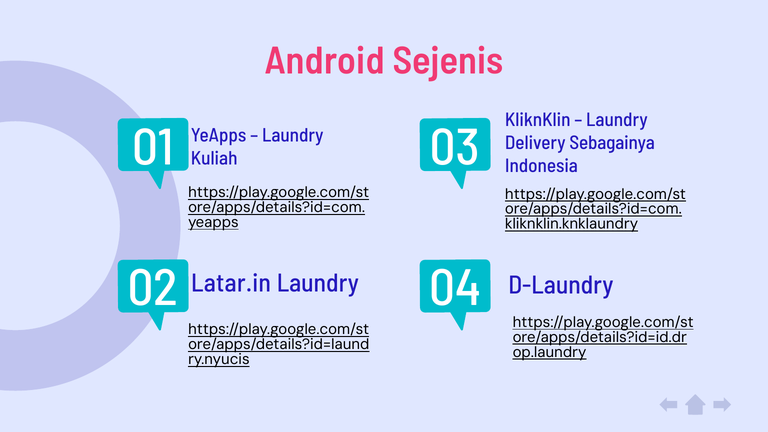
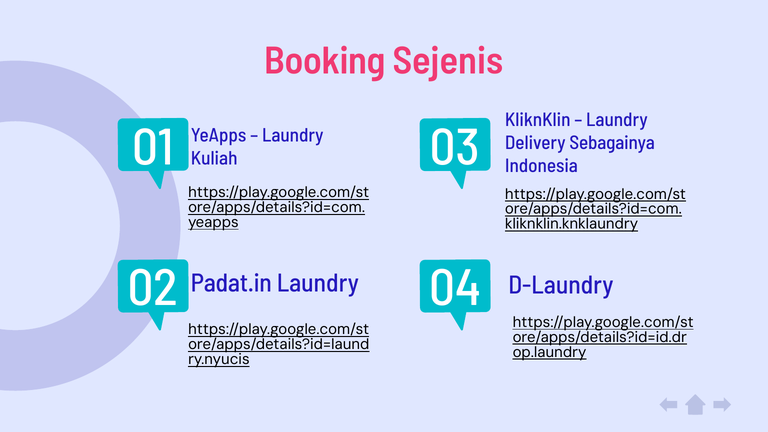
Android: Android -> Booking (325, 61)
Latar.in: Latar.in -> Padat.in (231, 283)
